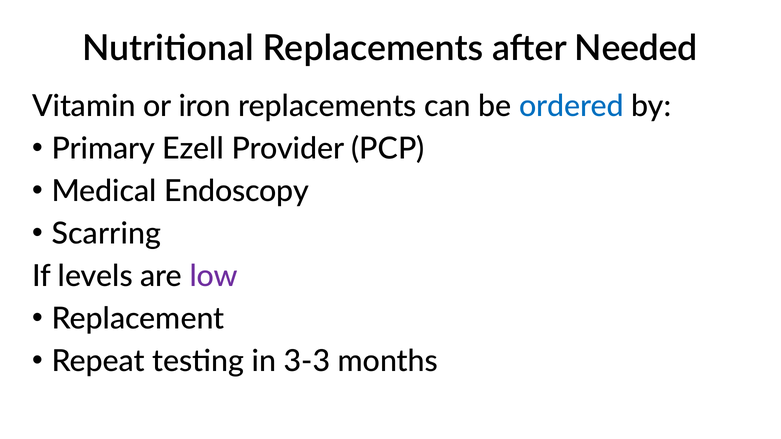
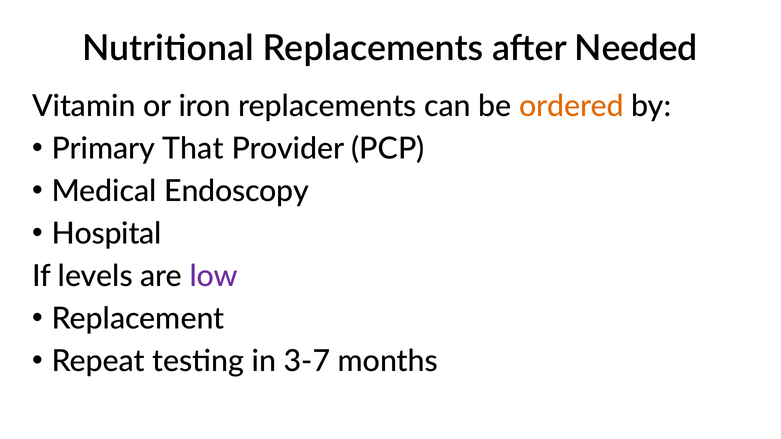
ordered colour: blue -> orange (572, 106)
Ezell: Ezell -> That (193, 149)
Scarring: Scarring -> Hospital (107, 234)
3-3: 3-3 -> 3-7 (307, 362)
